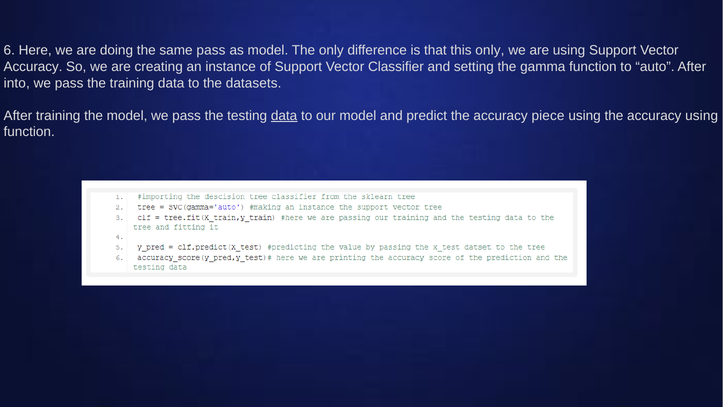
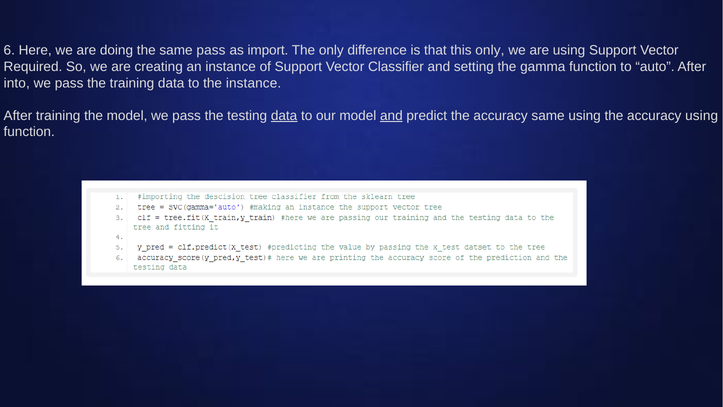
as model: model -> import (268, 50)
Accuracy: Accuracy -> Required (33, 67)
the datasets: datasets -> instance (254, 83)
and underline: none -> present (391, 116)
accuracy piece: piece -> same (548, 116)
